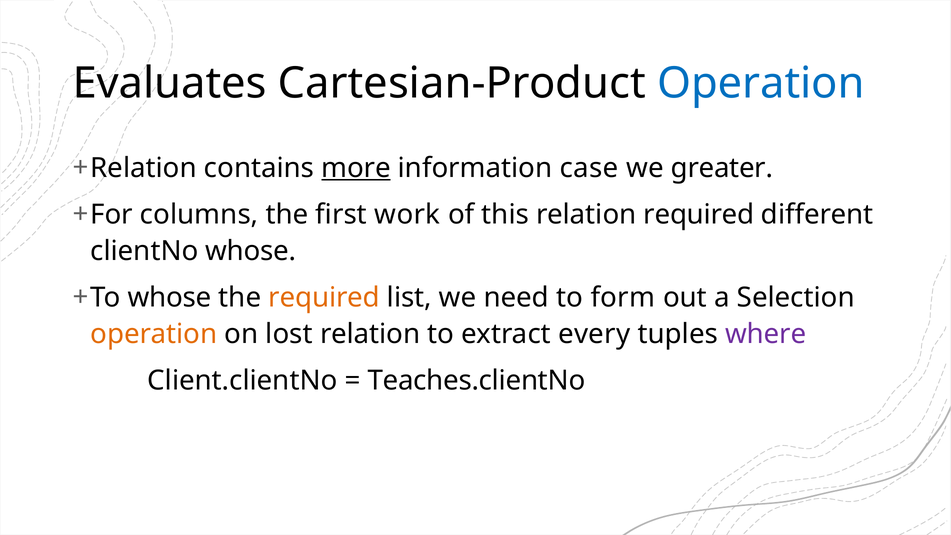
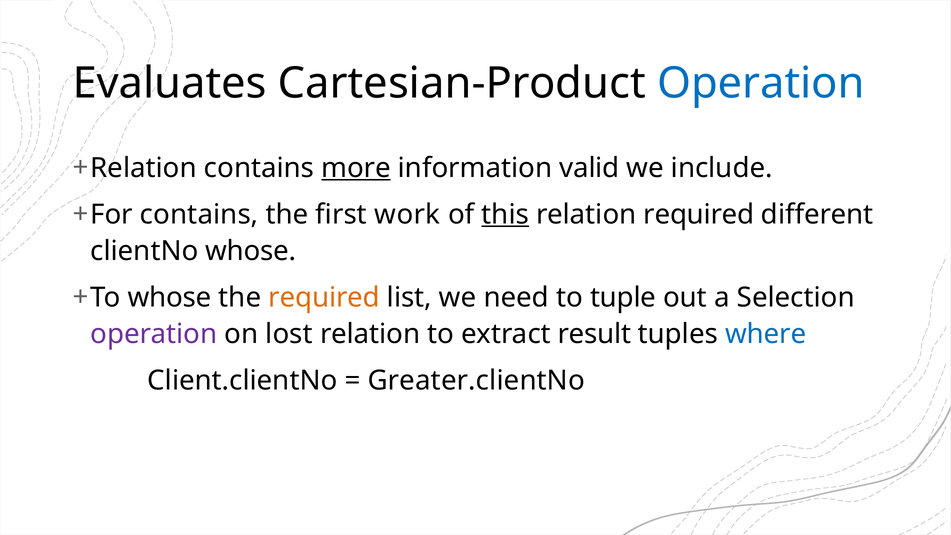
case: case -> valid (589, 168)
greater: greater -> include (722, 168)
columns: columns -> contains (199, 214)
this underline: none -> present (505, 214)
form: form -> tuple (623, 298)
operation colour: orange -> purple (154, 334)
every: every -> result (594, 334)
where colour: purple -> blue (766, 334)
Teaches.clientNo: Teaches.clientNo -> Greater.clientNo (476, 381)
